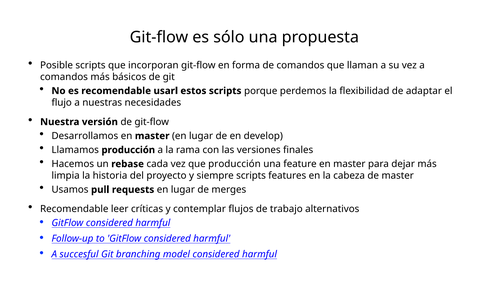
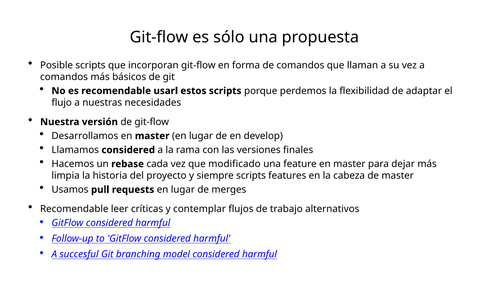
Llamamos producción: producción -> considered (128, 150)
que producción: producción -> modificado (234, 164)
